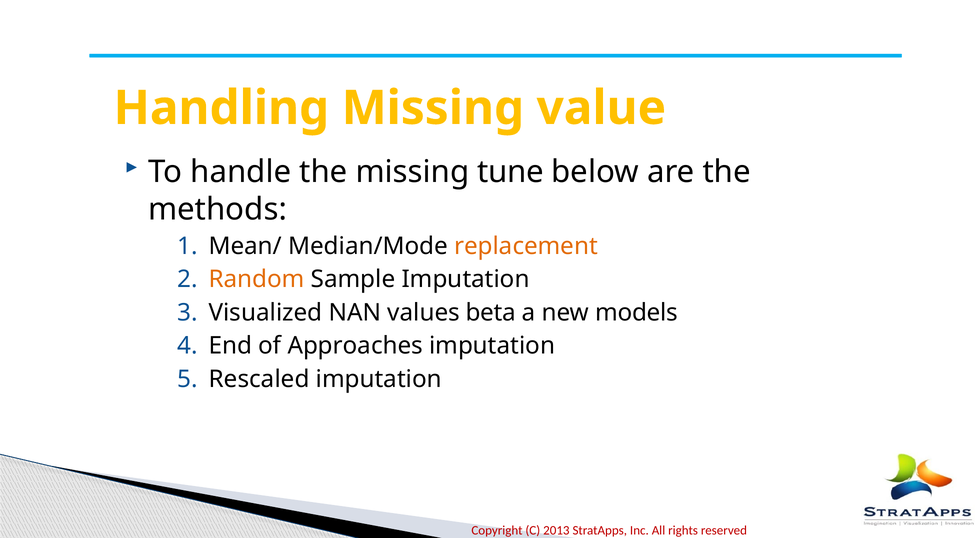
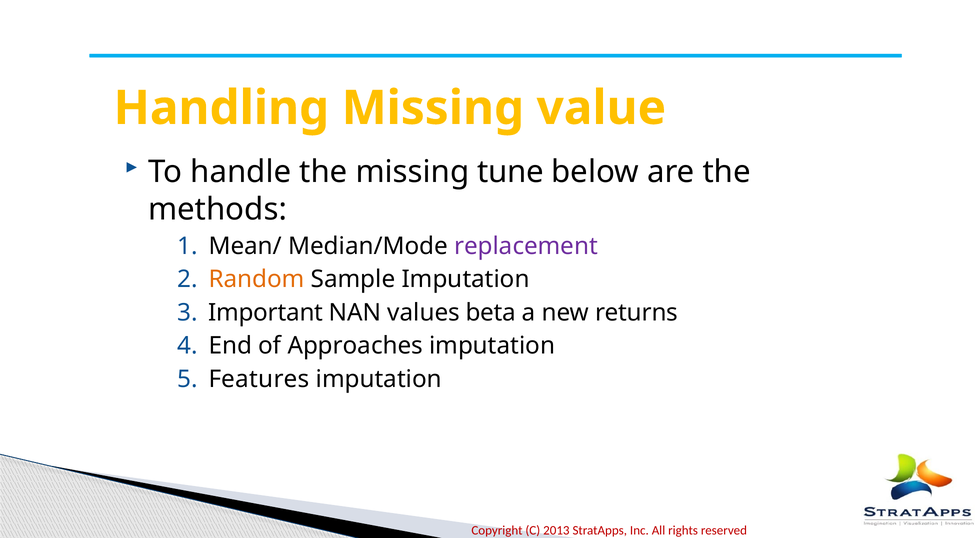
replacement colour: orange -> purple (526, 246)
Visualized: Visualized -> Important (266, 312)
models: models -> returns (637, 312)
Rescaled: Rescaled -> Features (259, 379)
